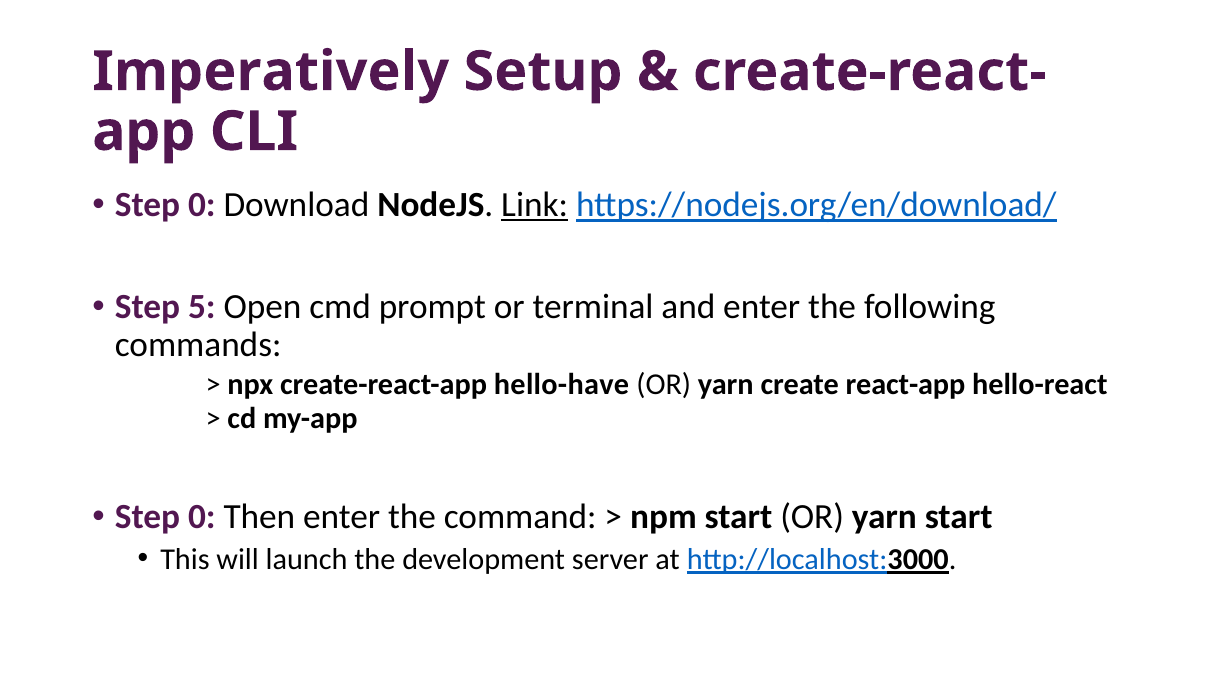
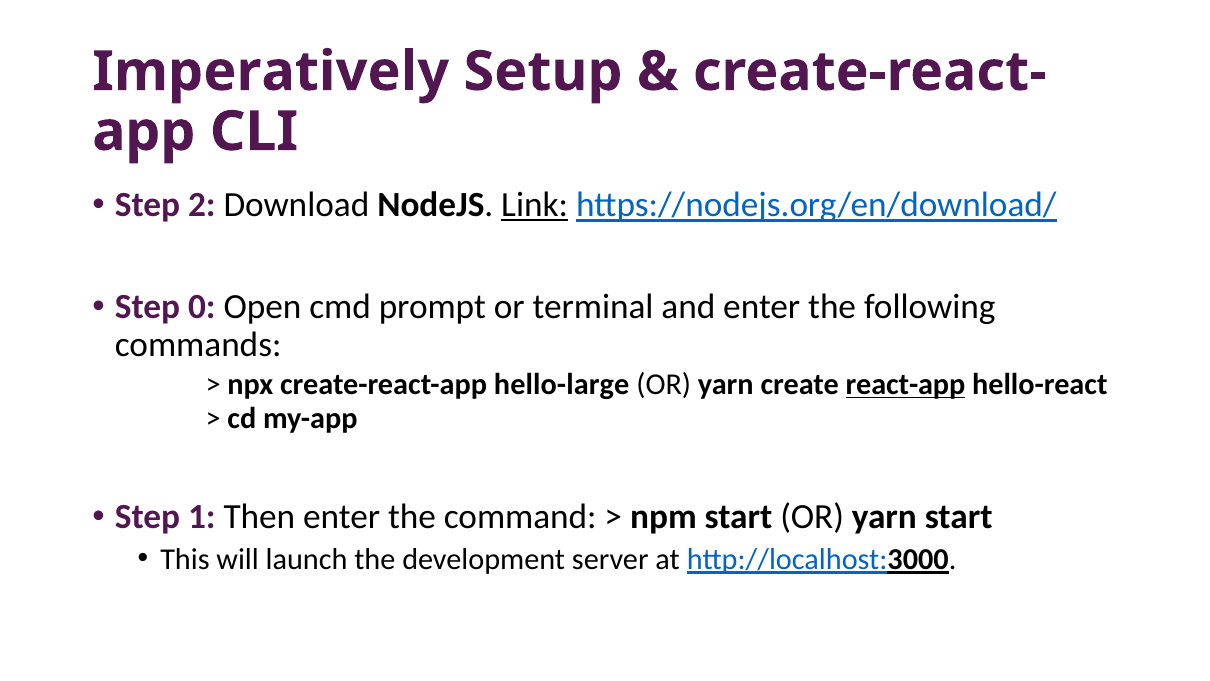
0: 0 -> 2 (202, 205)
5: 5 -> 0 (202, 307)
hello-have: hello-have -> hello-large (562, 384)
react-app underline: none -> present (905, 384)
0: 0 -> 1 (202, 517)
